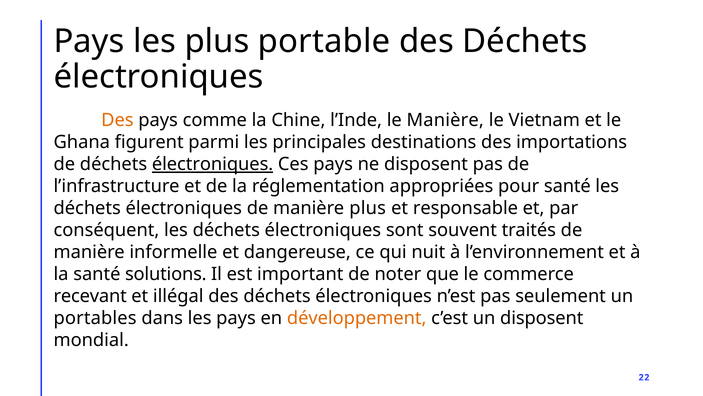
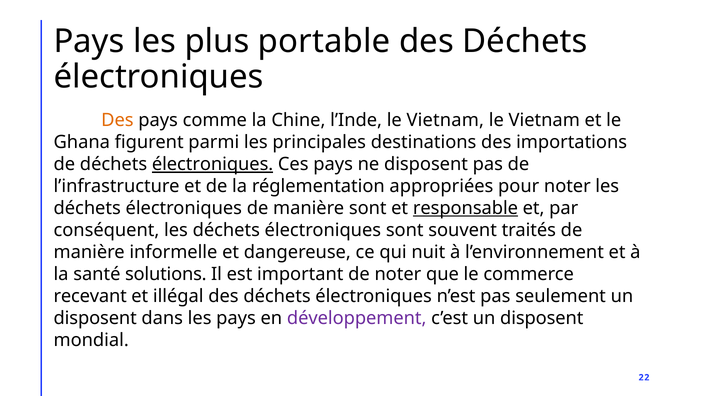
l’Inde le Manière: Manière -> Vietnam (445, 120)
pour santé: santé -> noter (567, 186)
manière plus: plus -> sont (368, 208)
responsable underline: none -> present (465, 208)
portables: portables -> disposent (95, 318)
développement colour: orange -> purple (357, 318)
